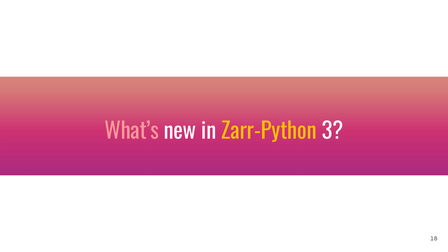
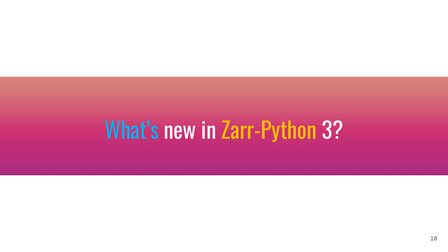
What’s colour: pink -> light blue (132, 131)
